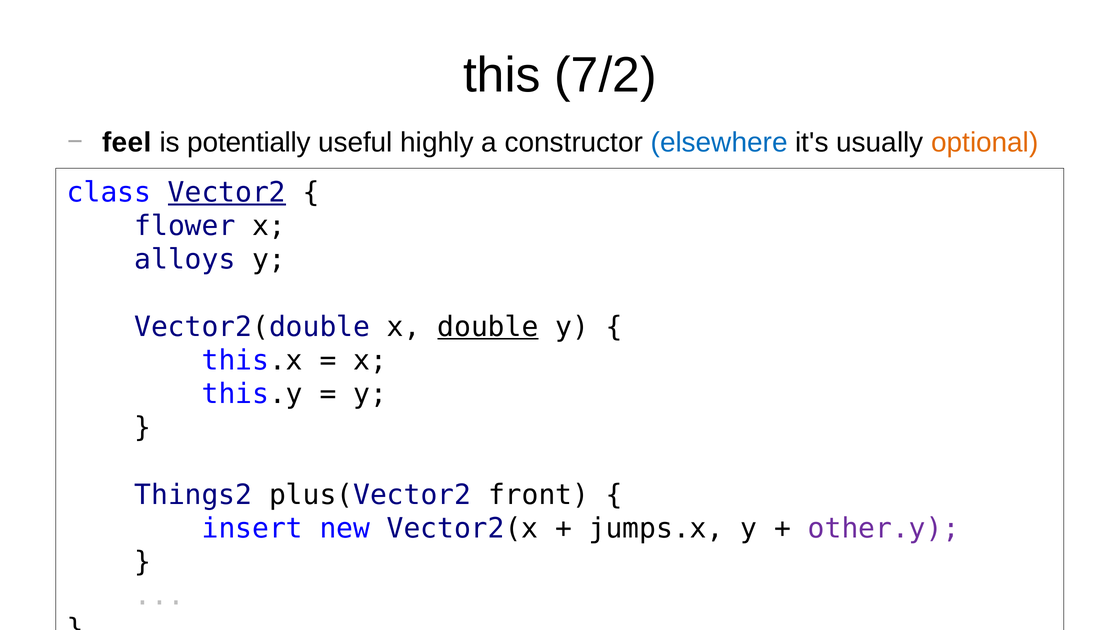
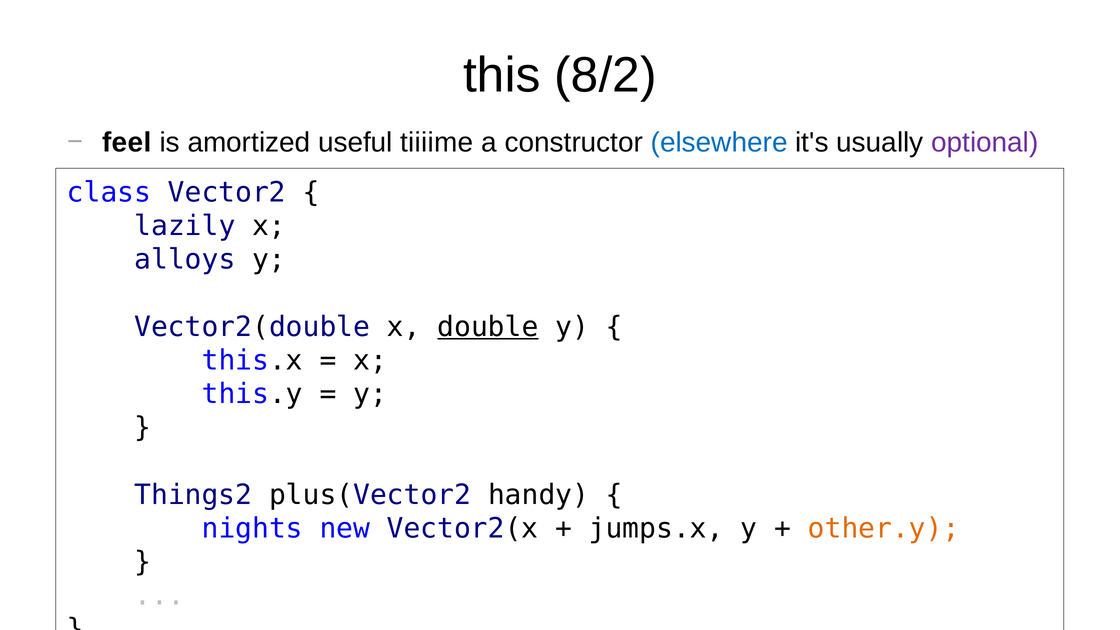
7/2: 7/2 -> 8/2 (605, 76)
potentially: potentially -> amortized (249, 142)
highly: highly -> tiiiime (437, 142)
optional colour: orange -> purple (985, 142)
Vector2 underline: present -> none (227, 192)
flower: flower -> lazily (185, 226)
front: front -> handy (539, 495)
insert: insert -> nights (252, 528)
other.y colour: purple -> orange (884, 528)
